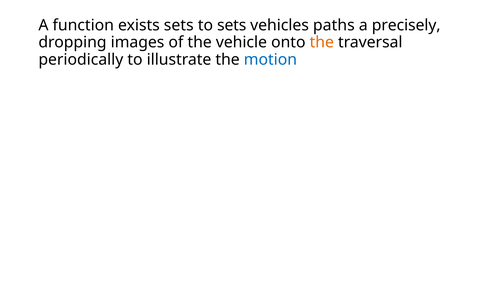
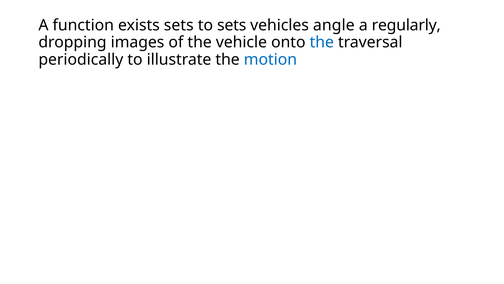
paths: paths -> angle (334, 25)
precisely: precisely -> regularly (406, 25)
the colour: orange -> blue (322, 42)
